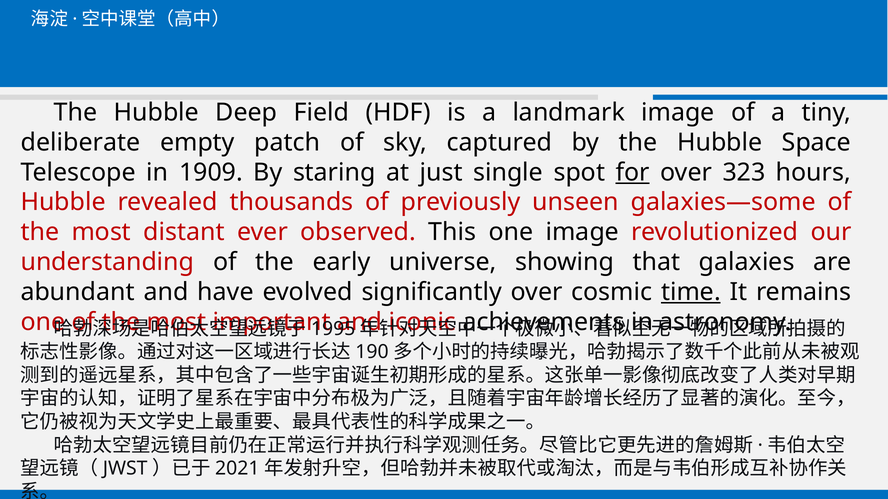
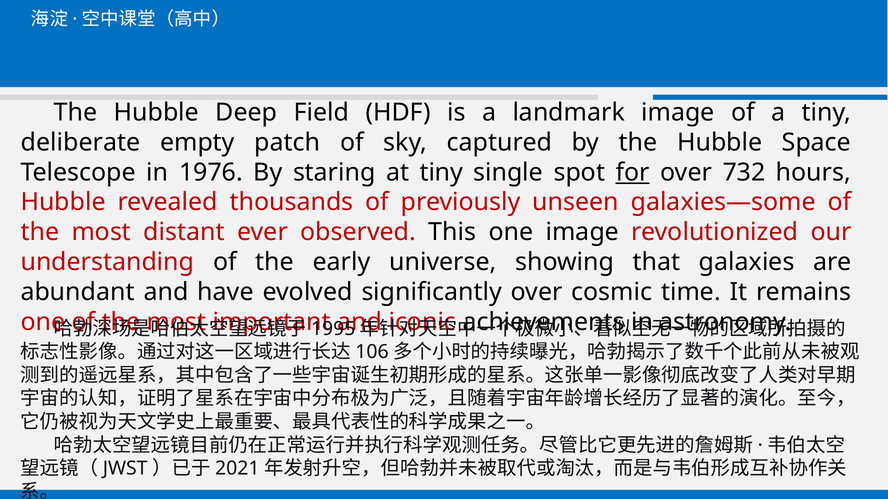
1909: 1909 -> 1976 (211, 172)
at just: just -> tiny (441, 172)
323: 323 -> 732 (744, 172)
time underline: present -> none (691, 292)
190: 190 -> 106 (372, 352)
